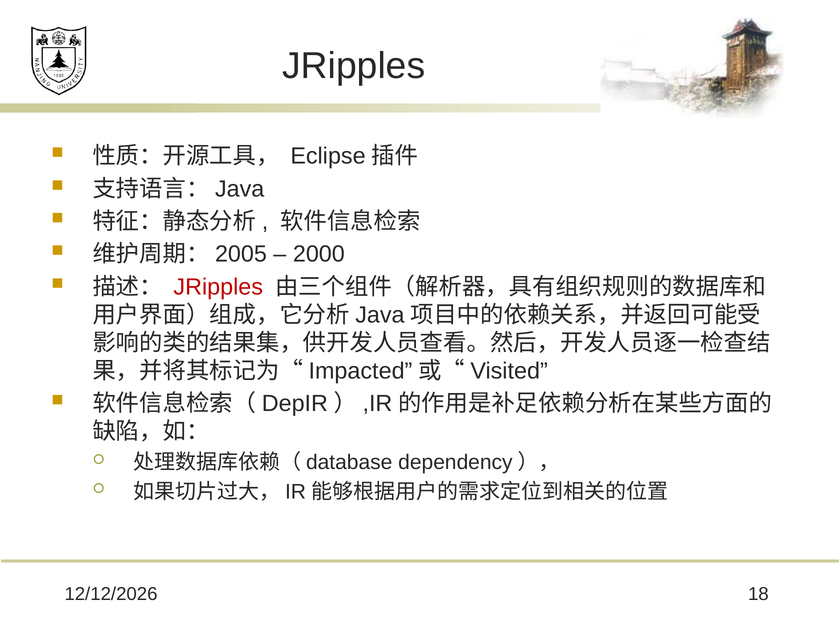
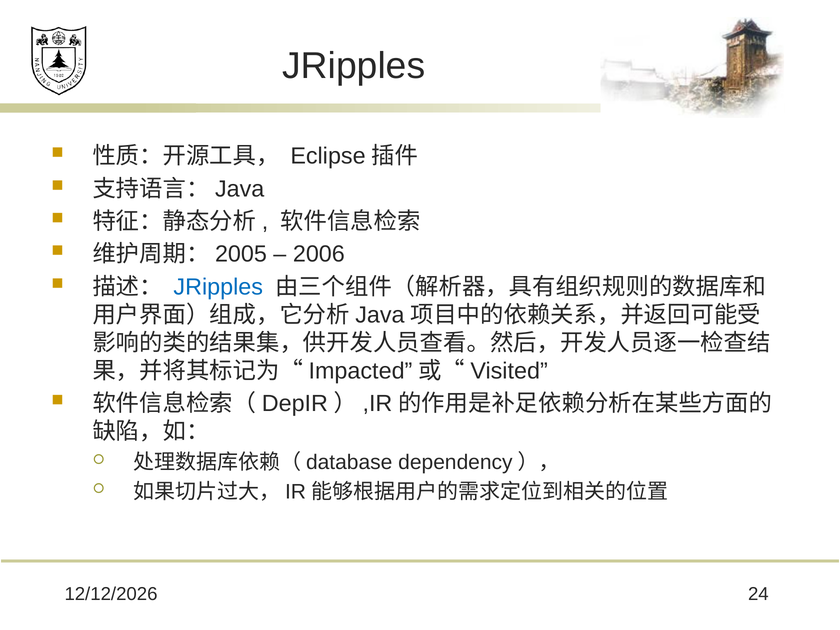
2000: 2000 -> 2006 (319, 254)
JRipples colour: red -> blue (218, 287)
18: 18 -> 24 (758, 594)
